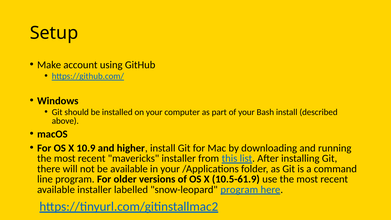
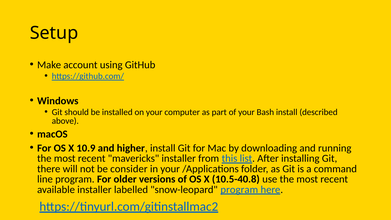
be available: available -> consider (129, 169)
10.5-61.9: 10.5-61.9 -> 10.5-40.8 (236, 179)
